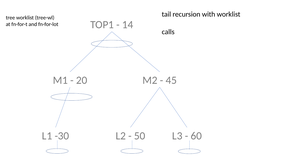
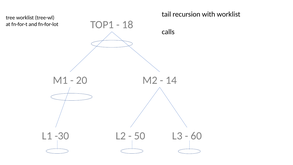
14: 14 -> 18 (128, 25)
45: 45 -> 14 (171, 80)
